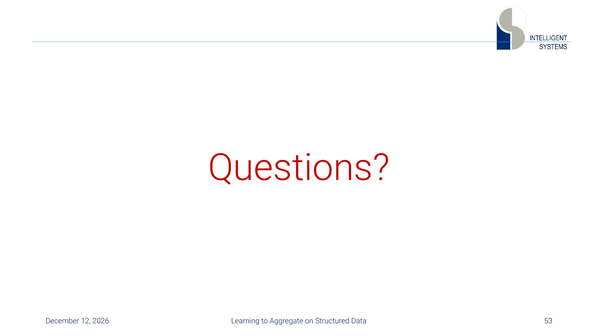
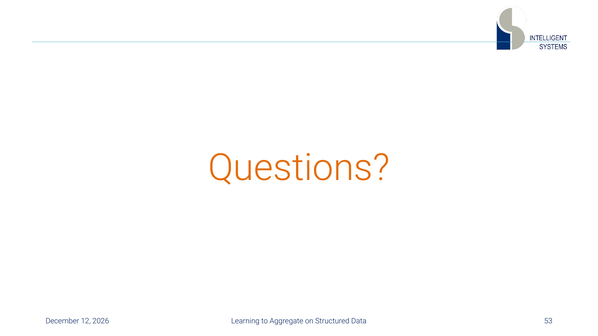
Questions colour: red -> orange (299, 168)
